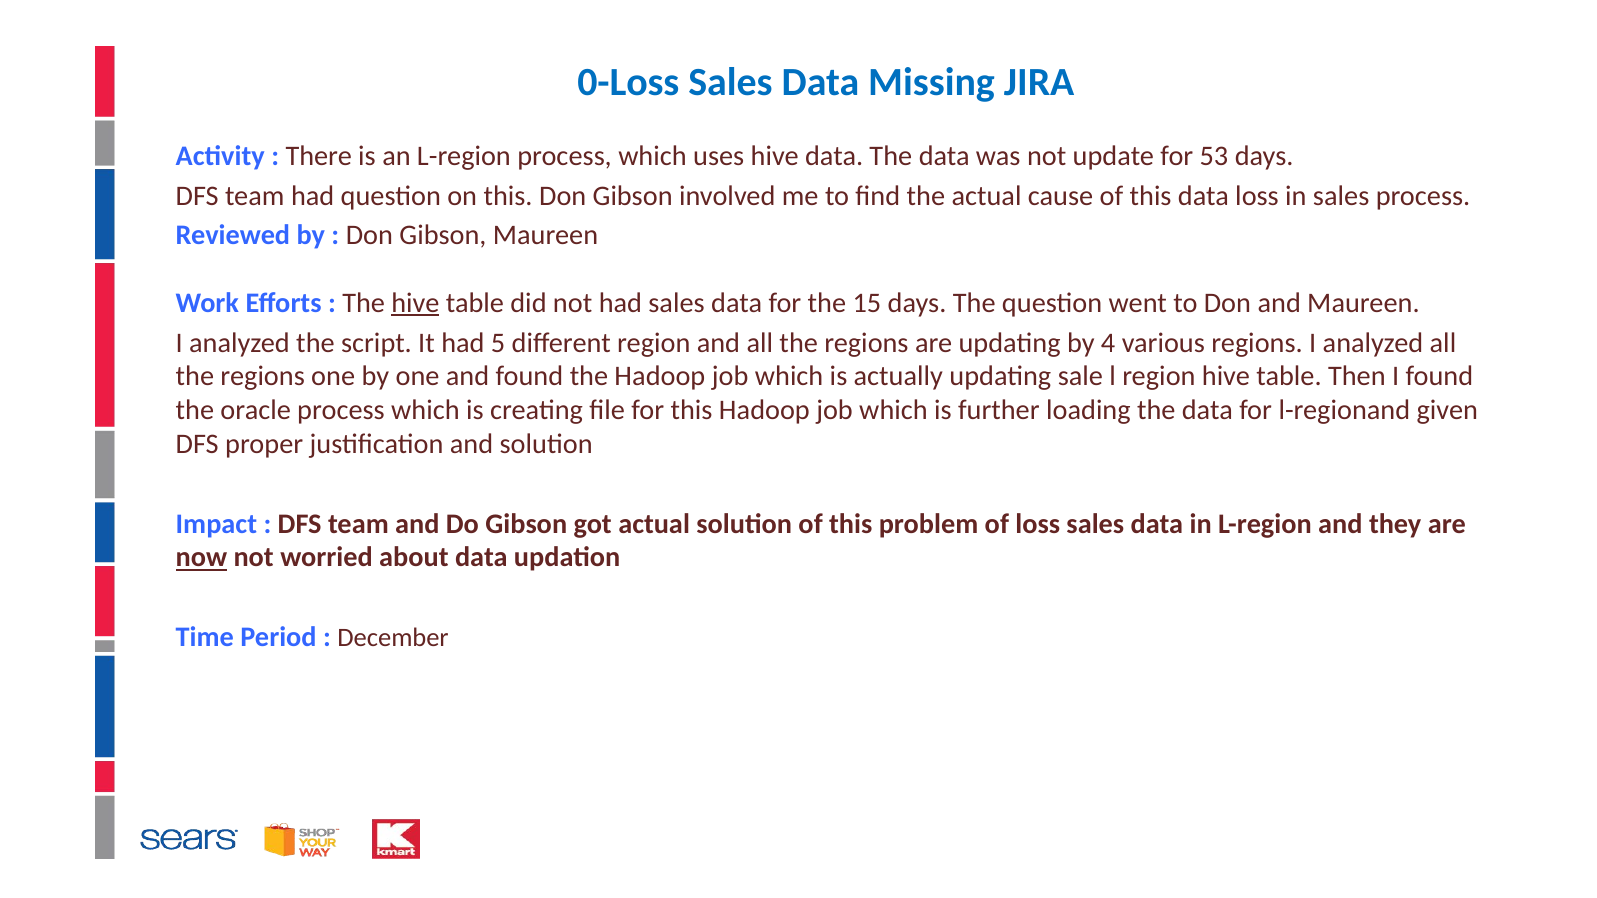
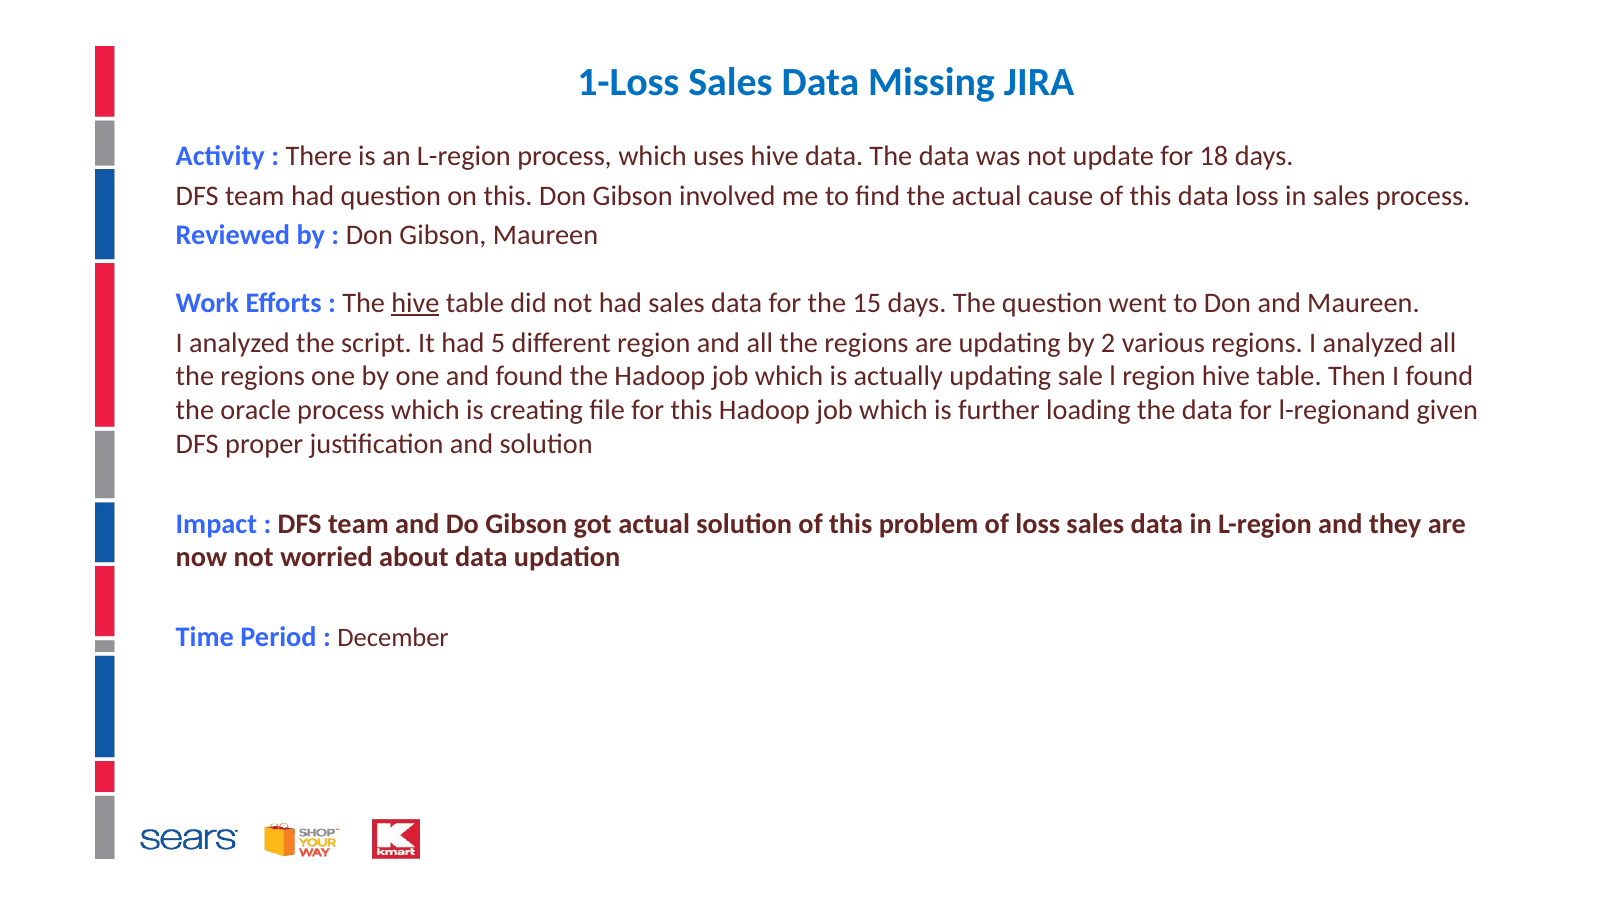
0-Loss: 0-Loss -> 1-Loss (628, 83)
53: 53 -> 18 (1214, 156)
4: 4 -> 2 (1108, 343)
now underline: present -> none (201, 558)
